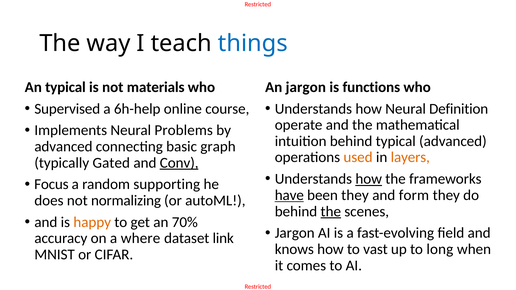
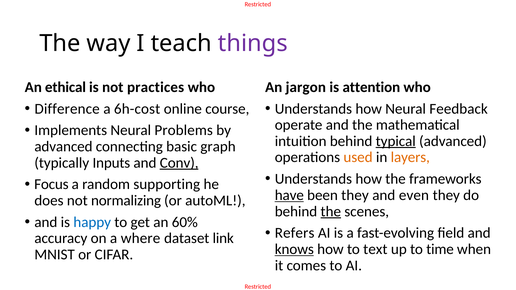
things colour: blue -> purple (253, 43)
An typical: typical -> ethical (65, 87)
materials: materials -> practices (156, 87)
functions: functions -> attention (371, 87)
Supervised: Supervised -> Difference (67, 109)
6h-help: 6h-help -> 6h-cost (137, 109)
Definition: Definition -> Feedback (459, 109)
typical underline: none -> present (396, 141)
Gated: Gated -> Inputs (111, 163)
how underline: present -> none (369, 179)
form: form -> even (414, 195)
happy colour: orange -> blue (92, 222)
70%: 70% -> 60% (185, 222)
Jargon: Jargon -> Refers (295, 233)
knows underline: none -> present (294, 249)
vast: vast -> text (375, 249)
long: long -> time (440, 249)
